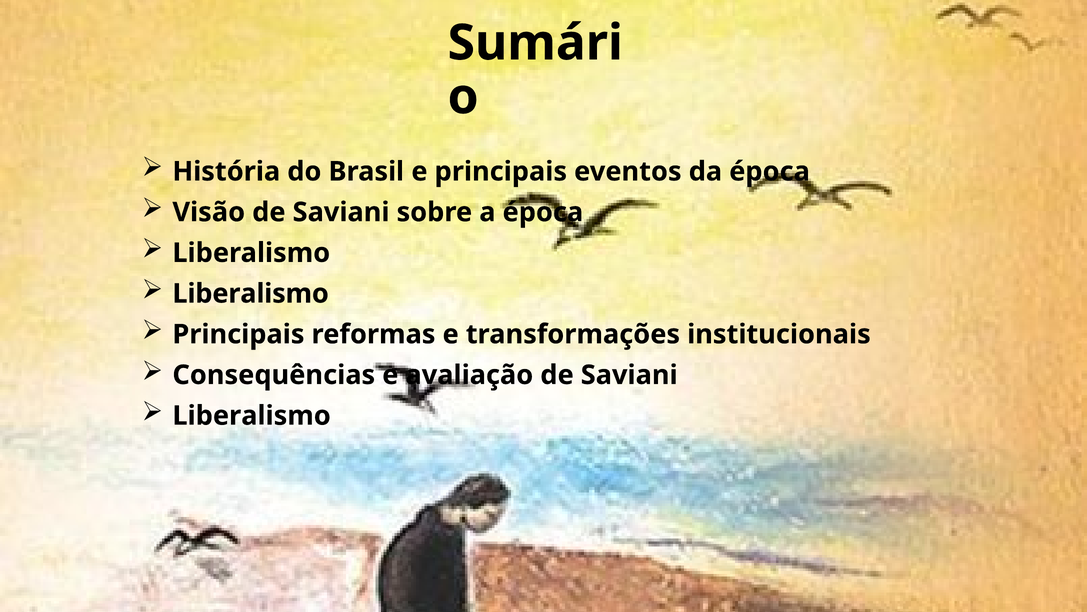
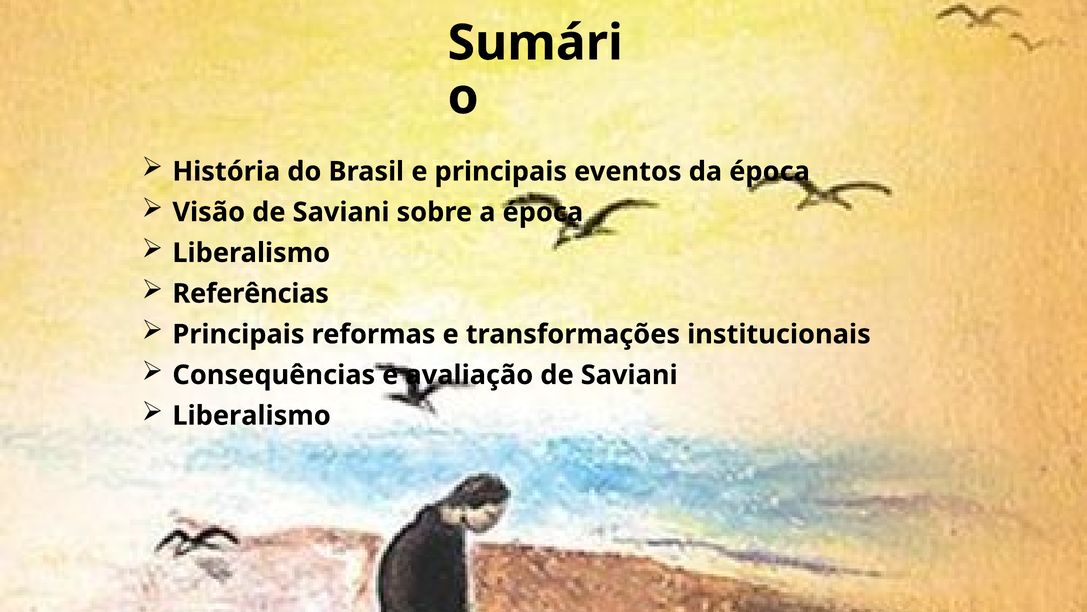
Liberalismo: Liberalismo -> Referências (251, 293)
